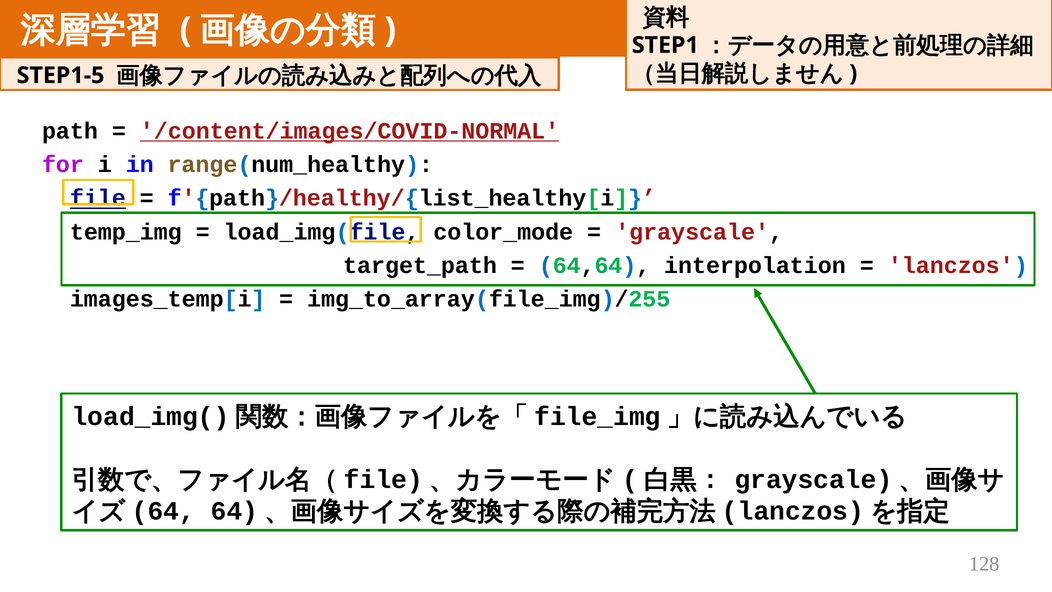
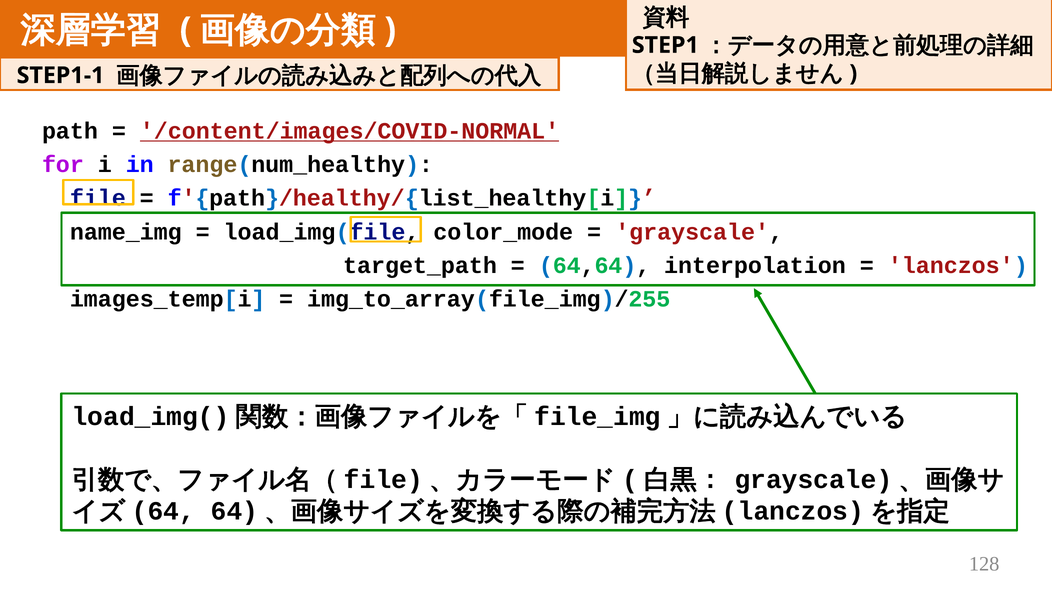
STEP1-5: STEP1-5 -> STEP1-1 (60, 75)
file underline: present -> none (98, 198)
temp_img: temp_img -> name_img (126, 232)
